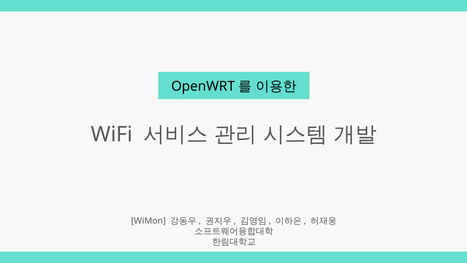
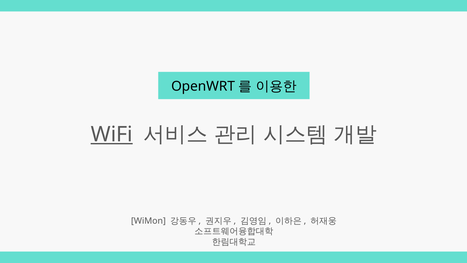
WiFi underline: none -> present (112, 134)
